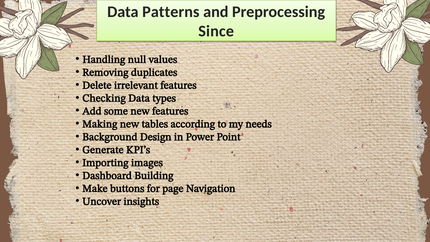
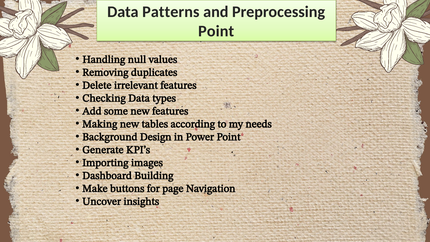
Since: Since -> Point (216, 31)
